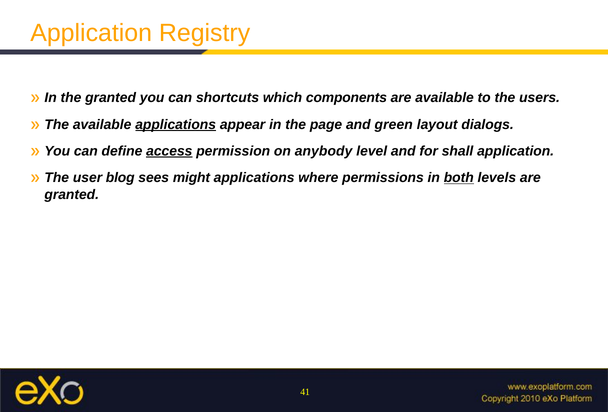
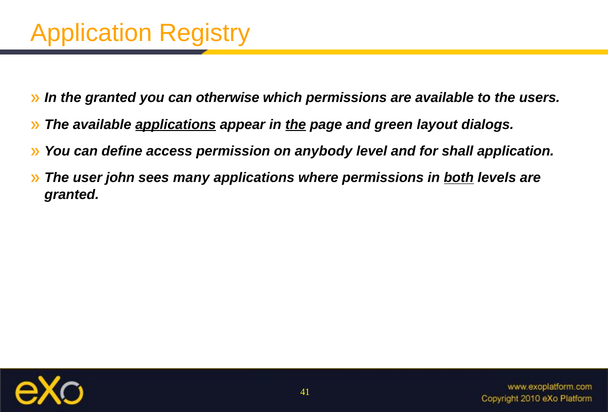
shortcuts: shortcuts -> otherwise (228, 98)
which components: components -> permissions (346, 98)
the underline: none -> present (296, 124)
access underline: present -> none (169, 151)
blog: blog -> john (120, 178)
might: might -> many (191, 178)
